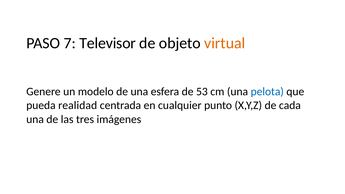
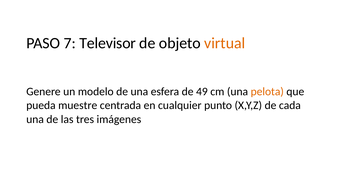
53: 53 -> 49 (202, 92)
pelota colour: blue -> orange (267, 92)
realidad: realidad -> muestre (78, 105)
